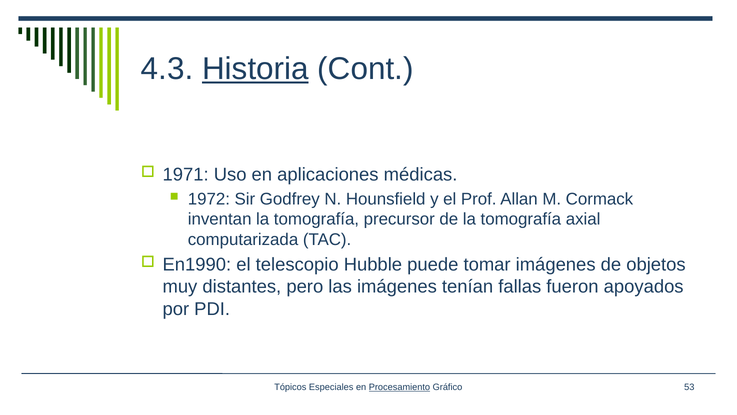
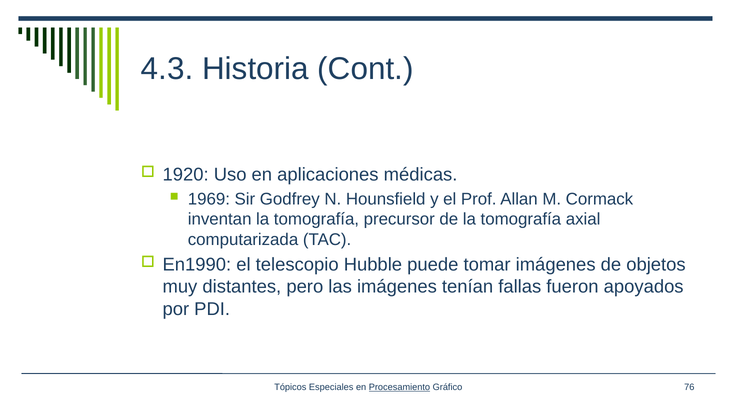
Historia underline: present -> none (255, 69)
1971: 1971 -> 1920 (186, 174)
1972: 1972 -> 1969 (209, 199)
53: 53 -> 76 (689, 387)
